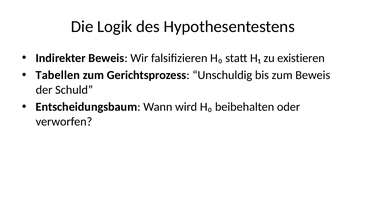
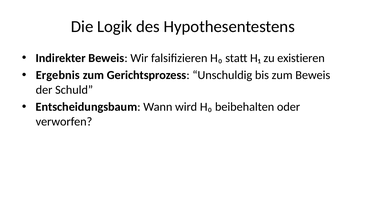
Tabellen: Tabellen -> Ergebnis (58, 75)
